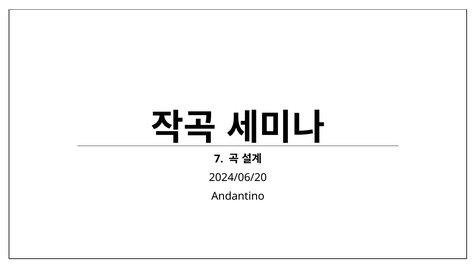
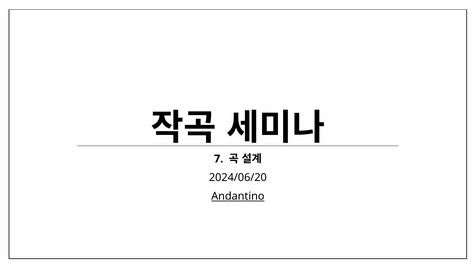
Andantino underline: none -> present (238, 196)
